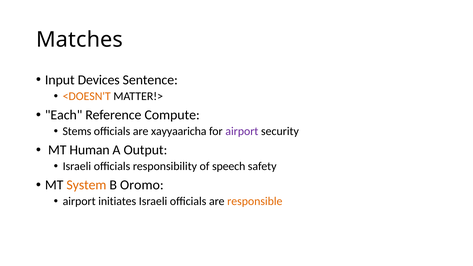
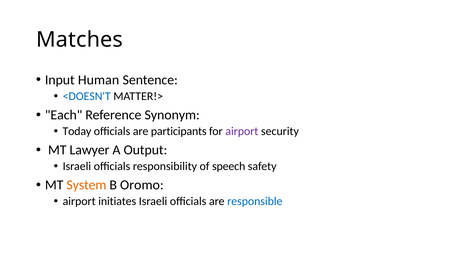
Devices: Devices -> Human (99, 80)
<DOESN'T colour: orange -> blue (87, 96)
Compute: Compute -> Synonym (172, 115)
Stems: Stems -> Today (77, 131)
xayyaaricha: xayyaaricha -> participants (179, 131)
Human: Human -> Lawyer (90, 150)
responsible colour: orange -> blue (255, 201)
